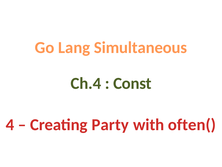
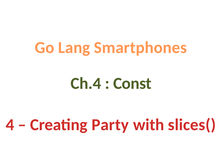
Simultaneous: Simultaneous -> Smartphones (140, 47)
often(: often( -> slices( (192, 124)
